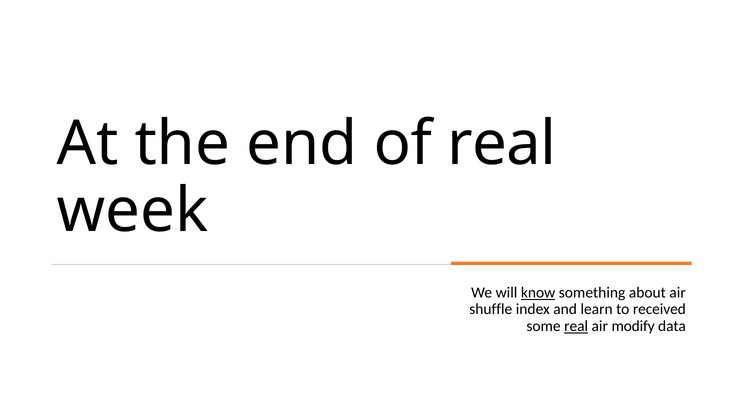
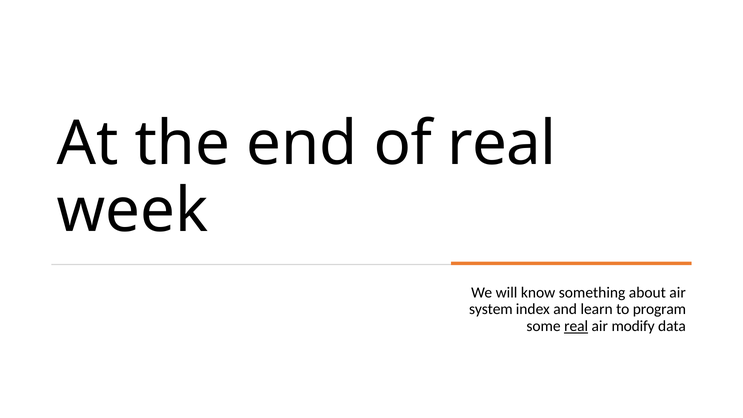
know underline: present -> none (538, 293)
shuffle: shuffle -> system (491, 309)
received: received -> program (659, 309)
